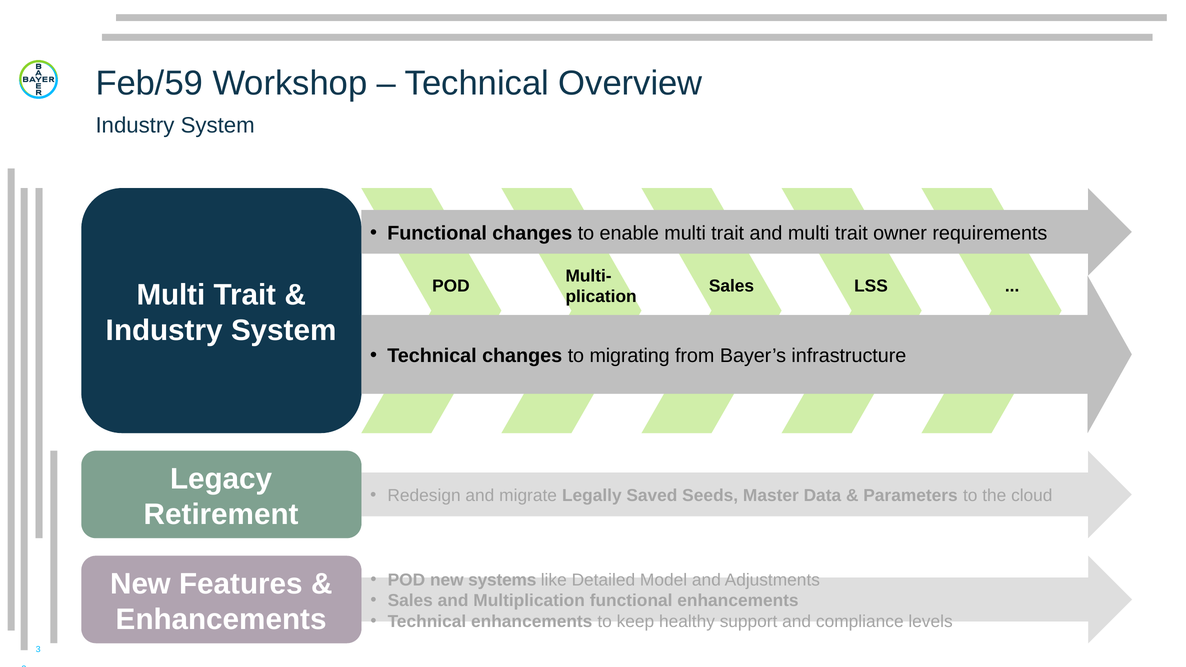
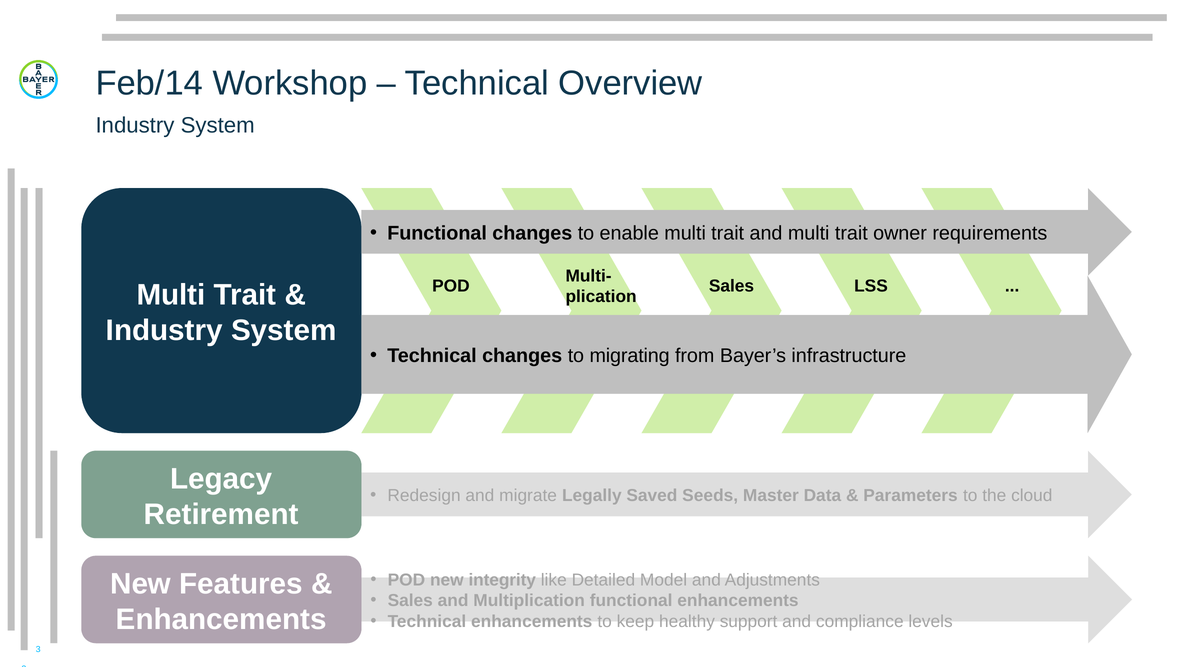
Feb/59: Feb/59 -> Feb/14 (149, 83)
systems: systems -> integrity (502, 580)
